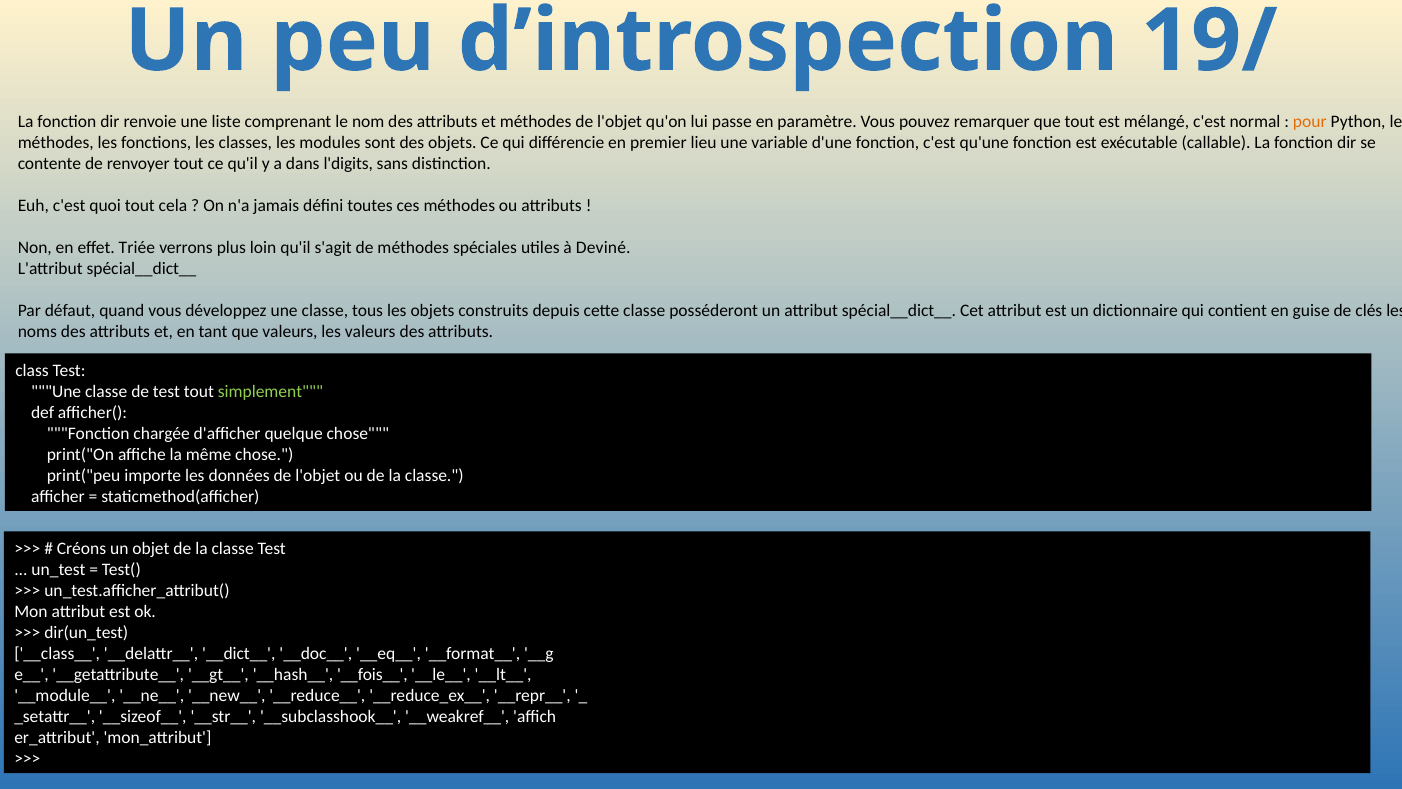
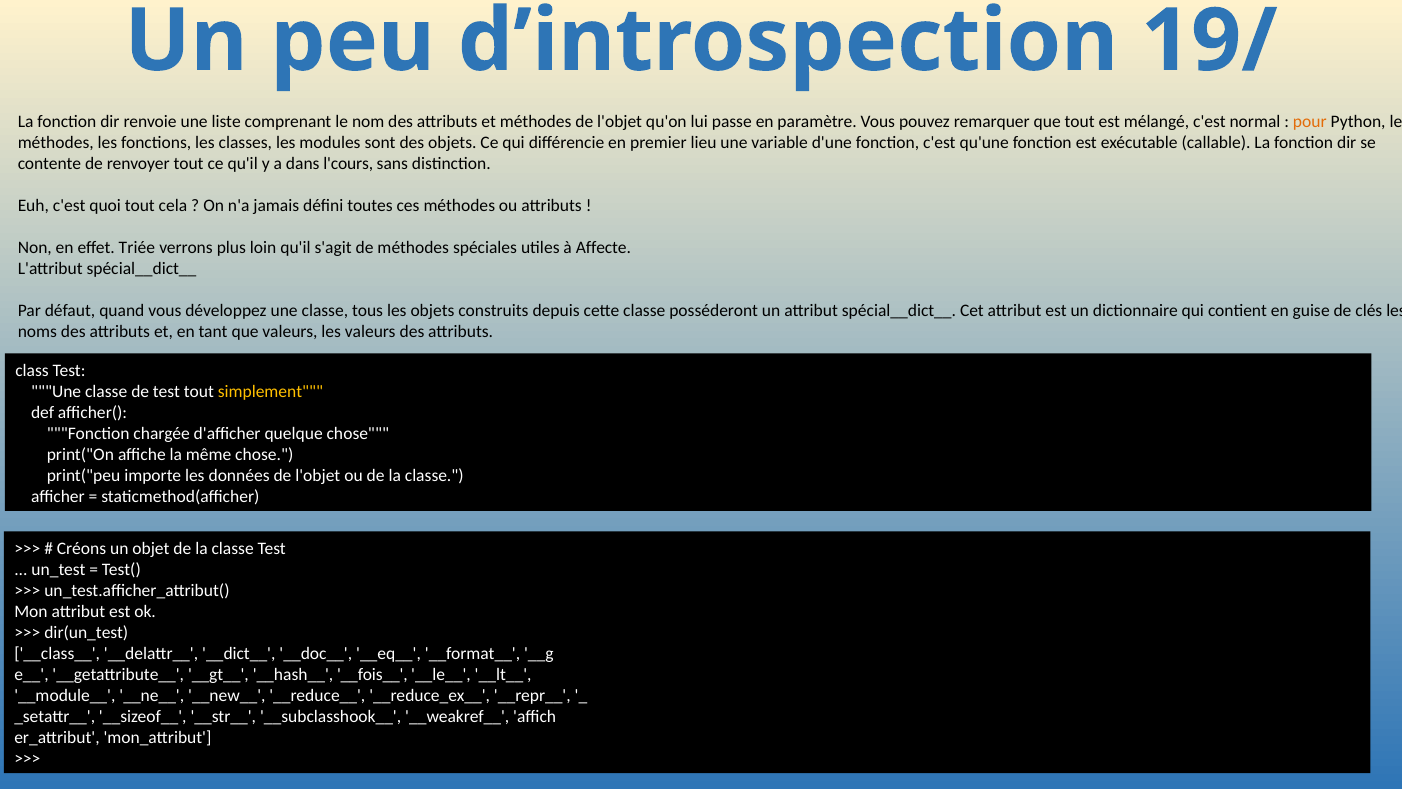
l'digits: l'digits -> l'cours (348, 163)
Deviné: Deviné -> Affecte (603, 248)
simplement colour: light green -> yellow (270, 391)
